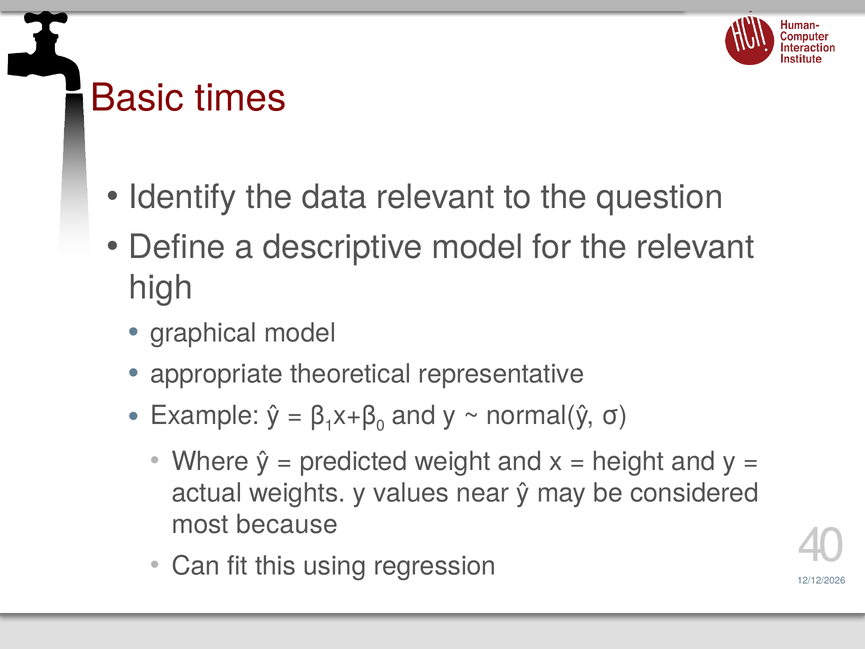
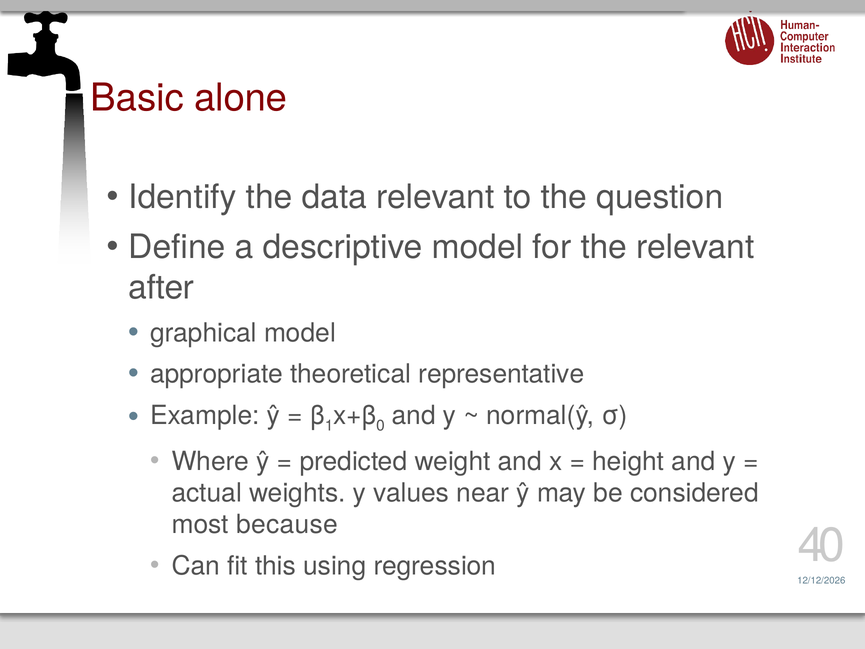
times: times -> alone (241, 98)
high: high -> after (161, 288)
